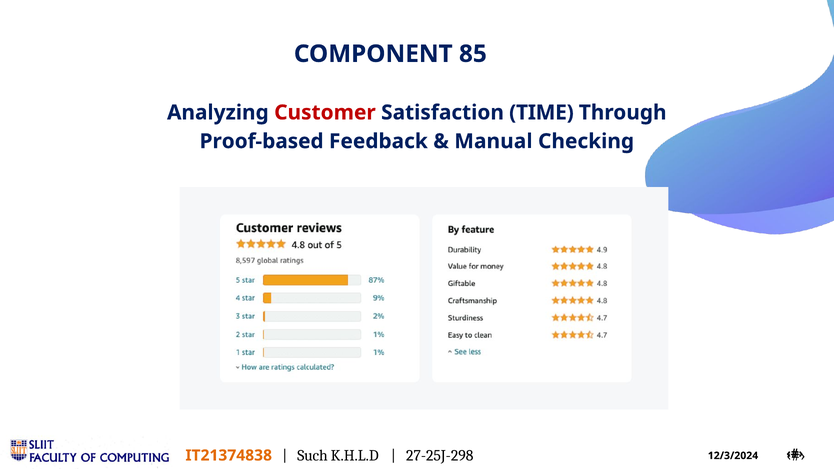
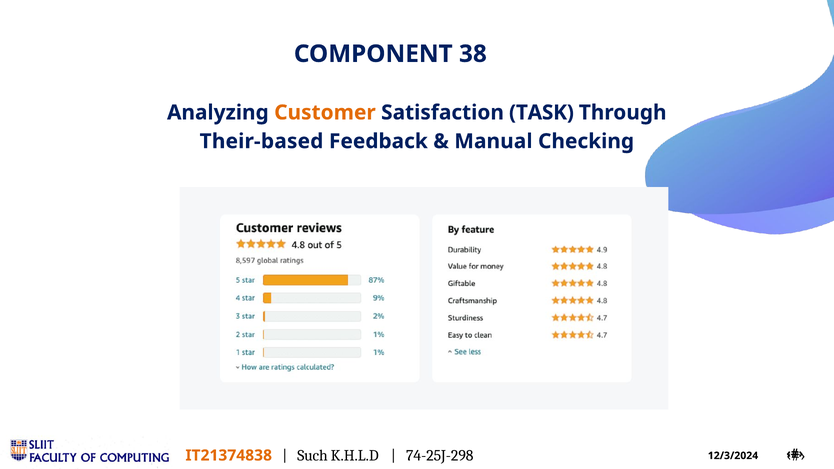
85: 85 -> 38 (473, 54)
Customer colour: red -> orange (325, 113)
TIME: TIME -> TASK (541, 113)
Proof-based: Proof-based -> Their-based (261, 141)
27-25J-298: 27-25J-298 -> 74-25J-298 (440, 456)
